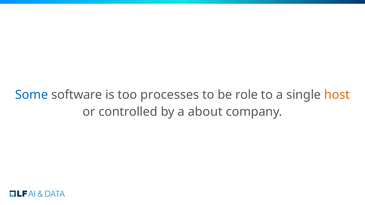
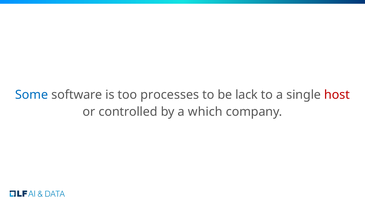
role: role -> lack (247, 95)
host colour: orange -> red (337, 95)
about: about -> which (205, 112)
